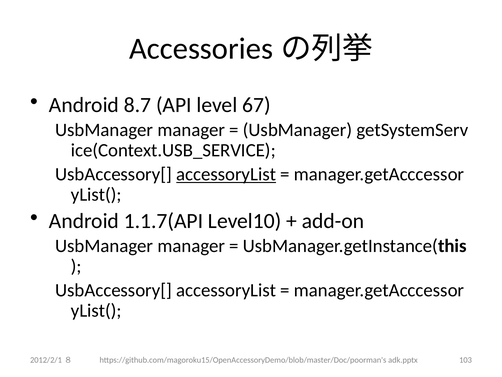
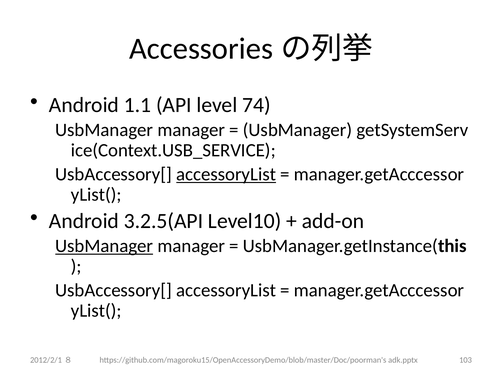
8.7: 8.7 -> 1.1 (138, 105)
67: 67 -> 74 (256, 105)
1.1.7(API: 1.1.7(API -> 3.2.5(API (163, 221)
UsbManager underline: none -> present (104, 246)
